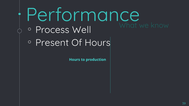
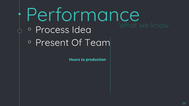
Well: Well -> Idea (82, 30)
Of Hours: Hours -> Team (97, 43)
